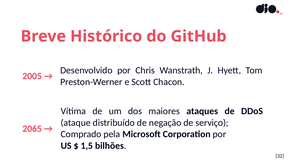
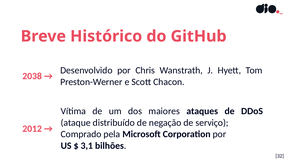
2005: 2005 -> 2038 (32, 76)
2065: 2065 -> 2012 (32, 129)
1,5: 1,5 -> 3,1 (87, 146)
